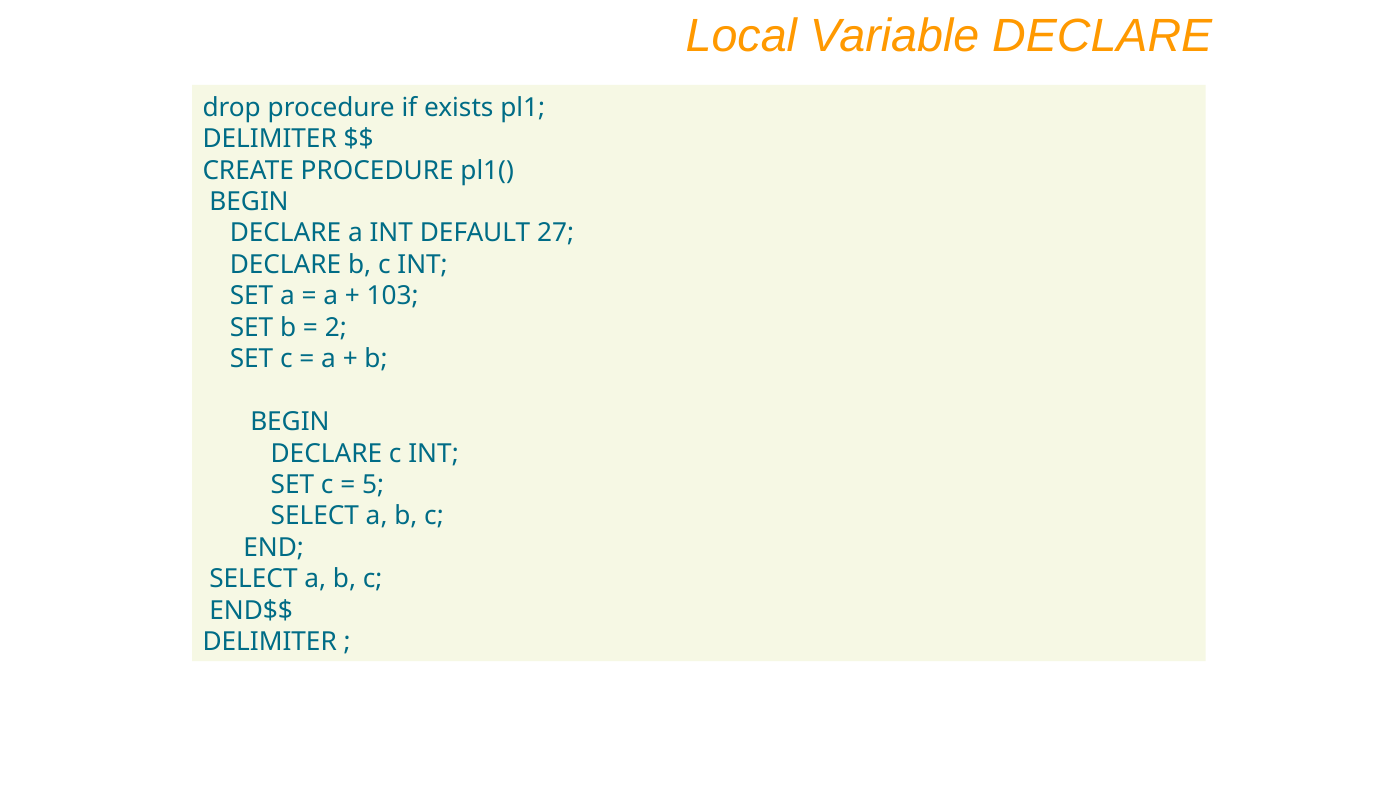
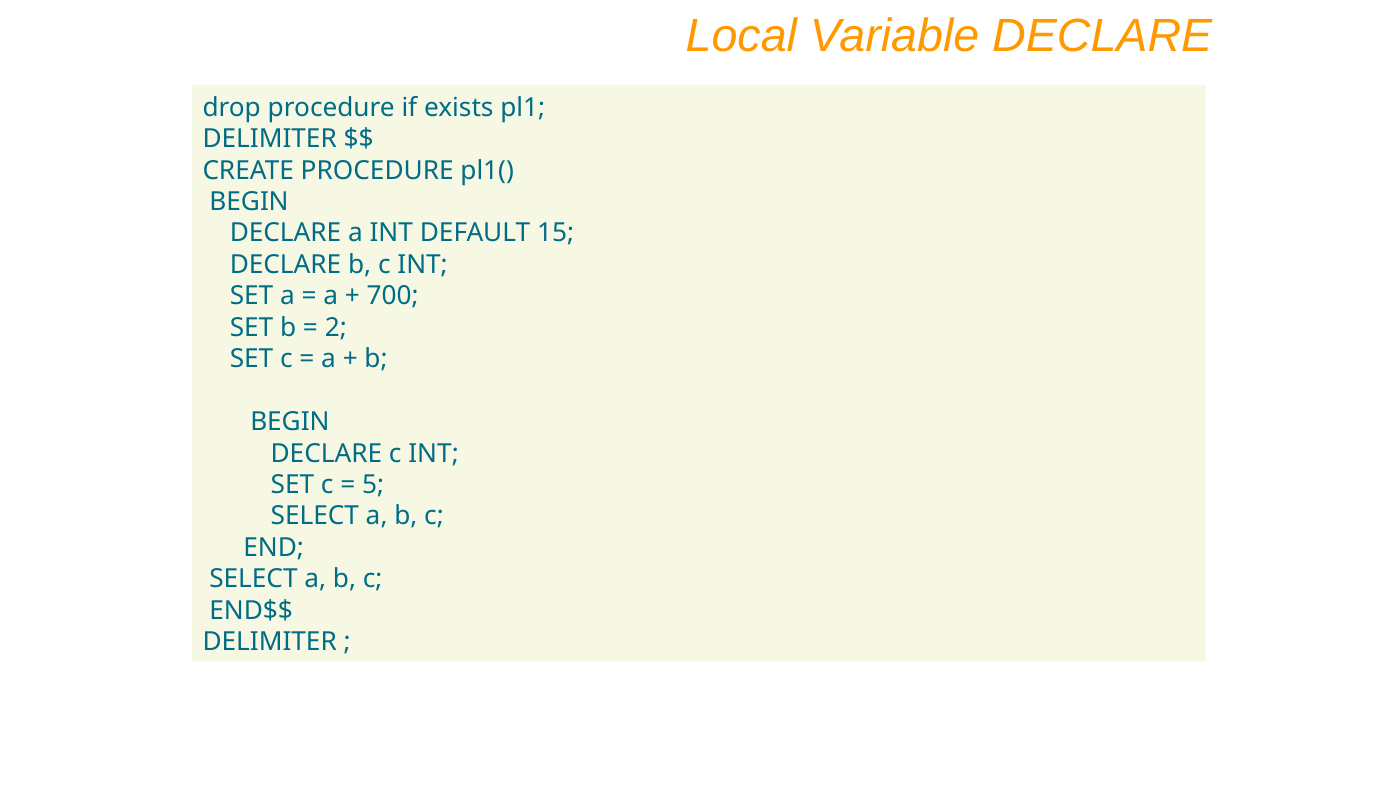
27: 27 -> 15 (556, 233)
103: 103 -> 700 (393, 296)
